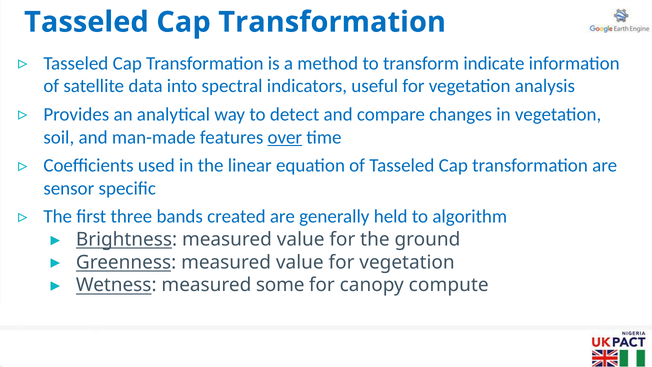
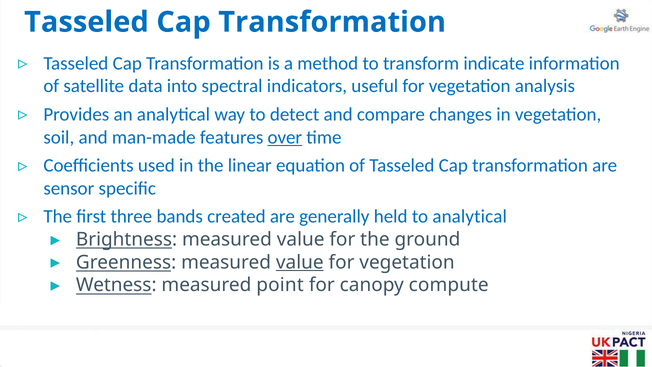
to algorithm: algorithm -> analytical (470, 217)
value underline: none -> present (300, 262)
some: some -> point (280, 285)
